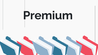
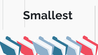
Premium: Premium -> Smallest (48, 16)
